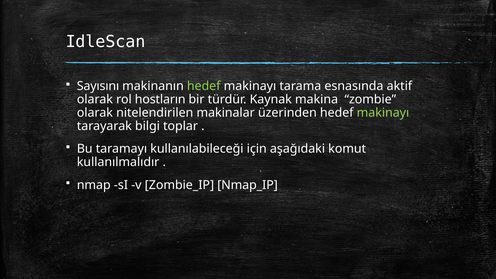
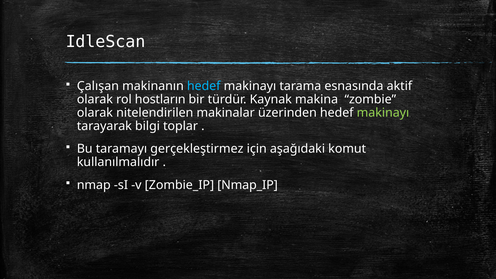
Sayısını: Sayısını -> Çalışan (98, 86)
hedef colour: light green -> light blue (204, 86)
kullanılabileceği: kullanılabileceği -> gerçekleştirmez (197, 149)
